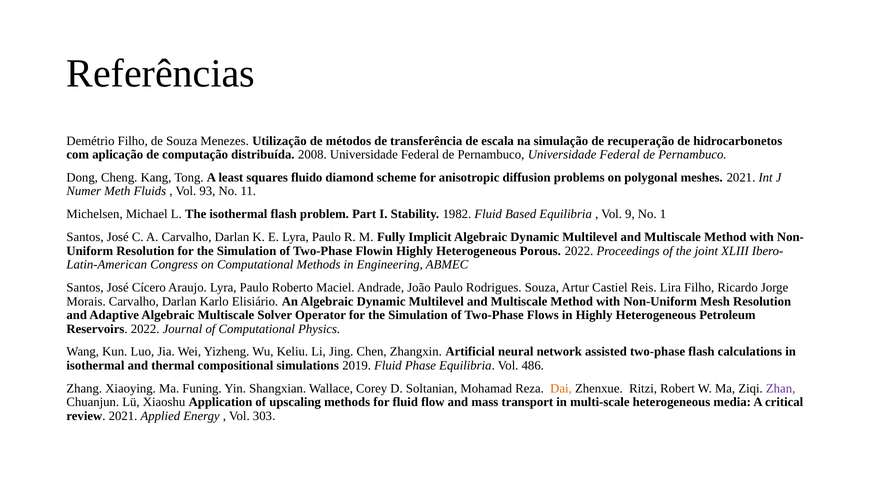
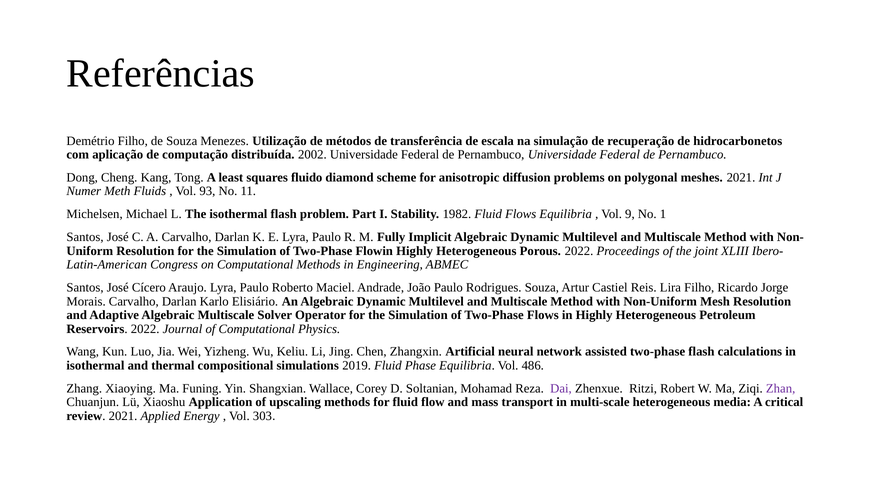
2008: 2008 -> 2002 (312, 154)
Fluid Based: Based -> Flows (521, 214)
Dai colour: orange -> purple (561, 388)
